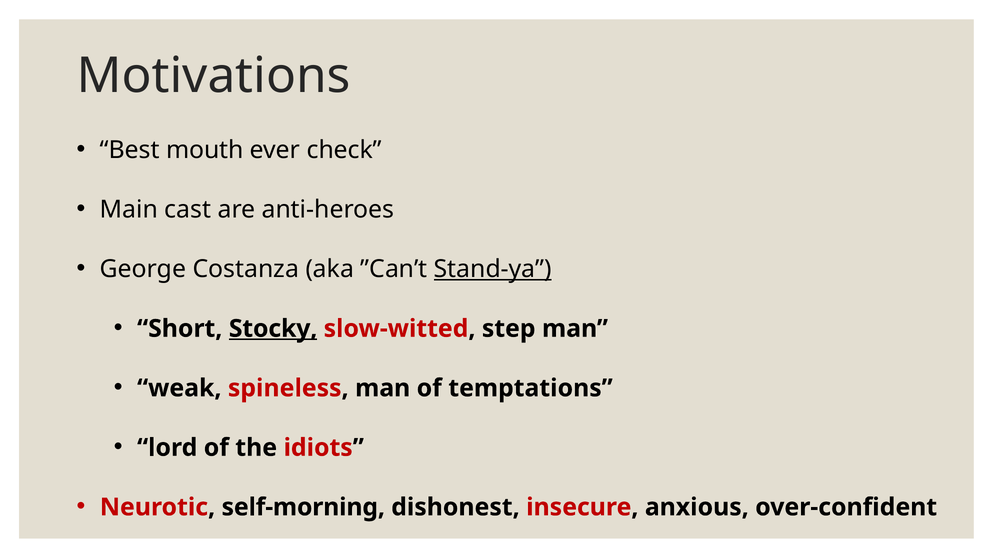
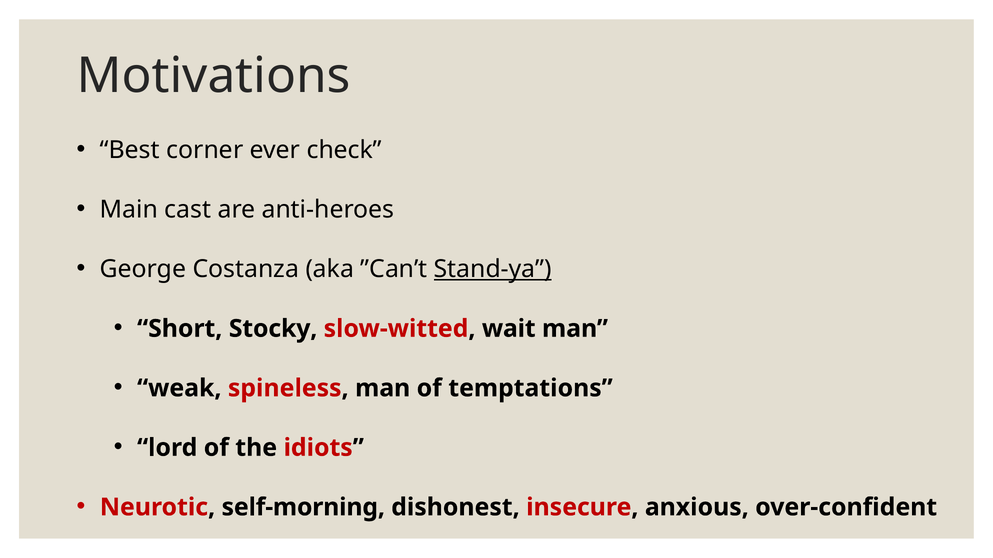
mouth: mouth -> corner (205, 150)
Stocky underline: present -> none (273, 329)
step: step -> wait (509, 329)
